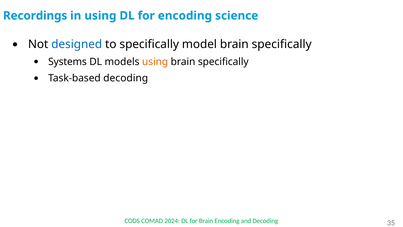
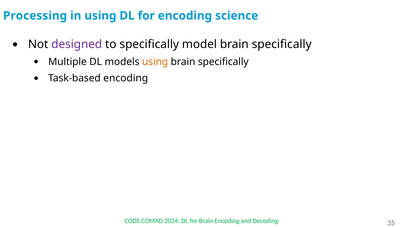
Recordings: Recordings -> Processing (35, 16)
designed colour: blue -> purple (77, 44)
Systems: Systems -> Multiple (67, 62)
Task-based decoding: decoding -> encoding (126, 78)
